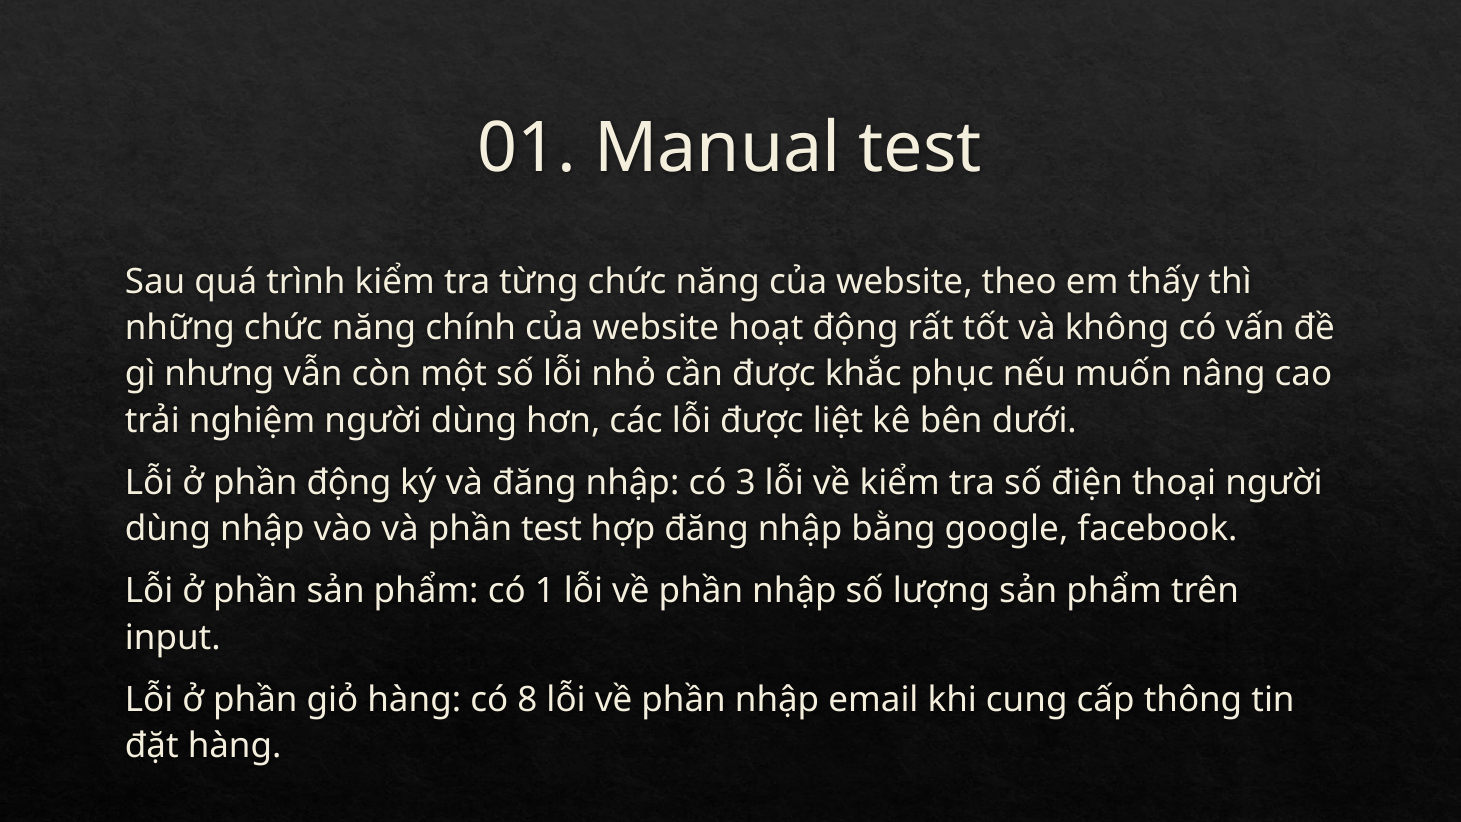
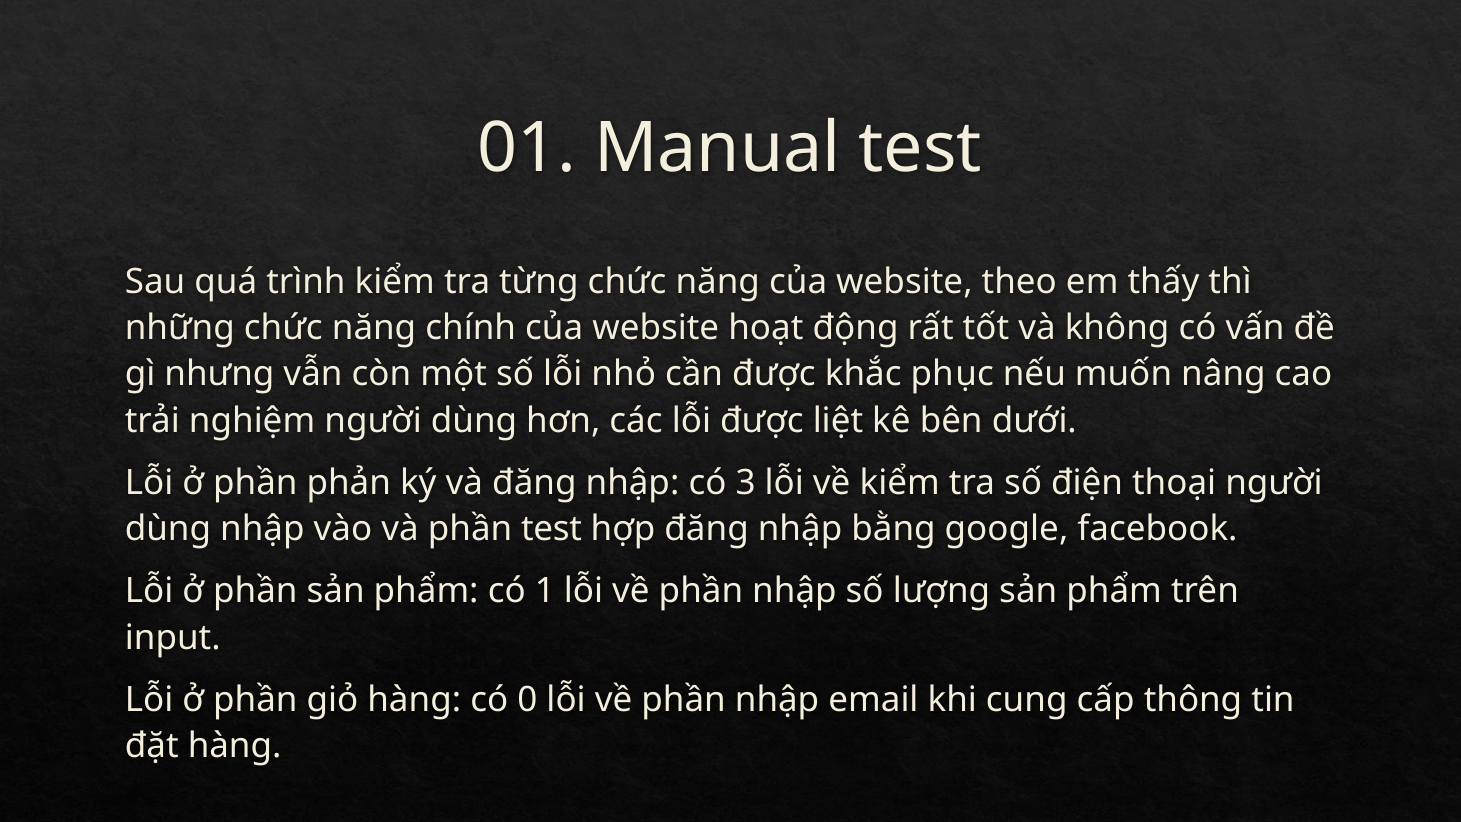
phần động: động -> phản (349, 483)
8: 8 -> 0 (527, 700)
